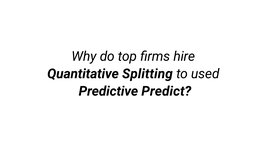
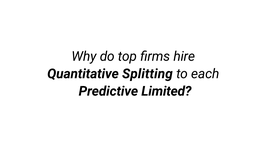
used: used -> each (205, 74)
Predict: Predict -> Limited (166, 91)
